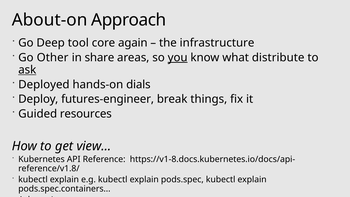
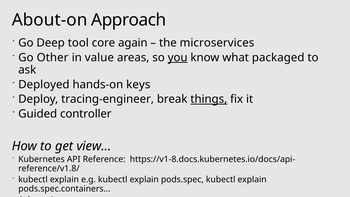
infrastructure: infrastructure -> microservices (217, 43)
share: share -> value (99, 57)
distribute: distribute -> packaged (278, 57)
ask underline: present -> none (27, 70)
dials: dials -> keys (138, 84)
futures-engineer: futures-engineer -> tracing-engineer (108, 99)
things underline: none -> present (209, 99)
resources: resources -> controller (86, 114)
